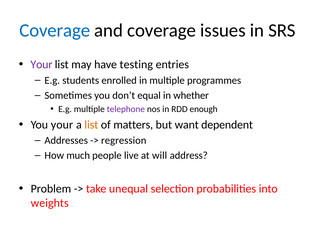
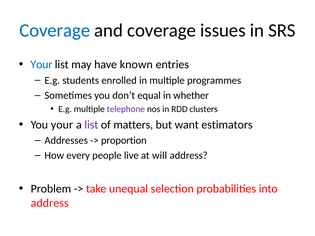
Your colour: purple -> blue (41, 65)
testing: testing -> known (136, 65)
enough: enough -> clusters (204, 109)
list colour: orange -> purple (91, 125)
dependent: dependent -> estimators (227, 125)
regression: regression -> proportion (124, 141)
much: much -> every (78, 156)
weights: weights -> address (50, 203)
